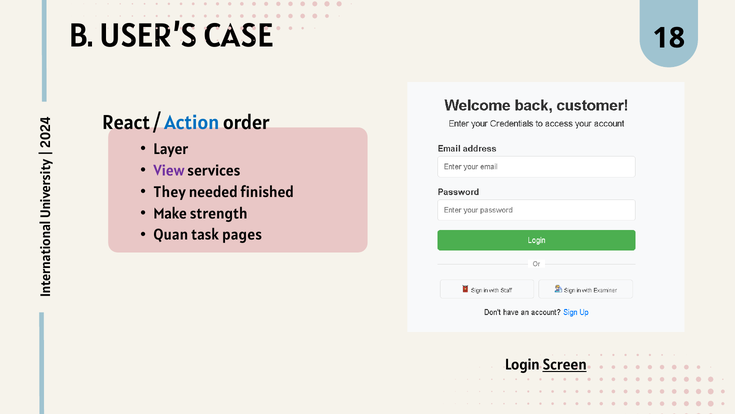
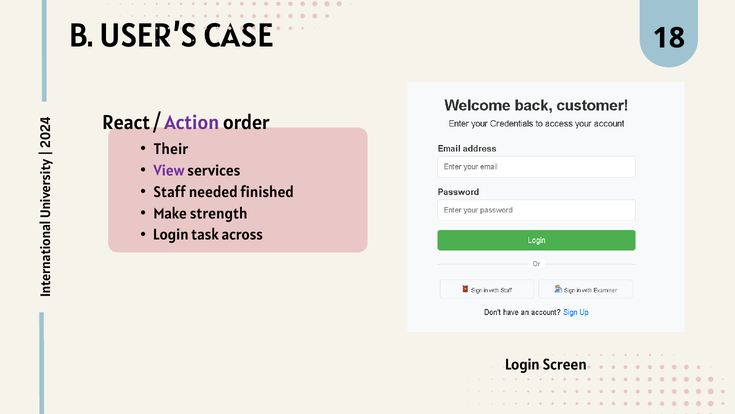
Action colour: blue -> purple (192, 123)
Layer: Layer -> Their (171, 149)
They: They -> Staff (170, 192)
Quan: Quan -> Login (171, 235)
pages: pages -> across (242, 235)
Screen underline: present -> none (565, 364)
